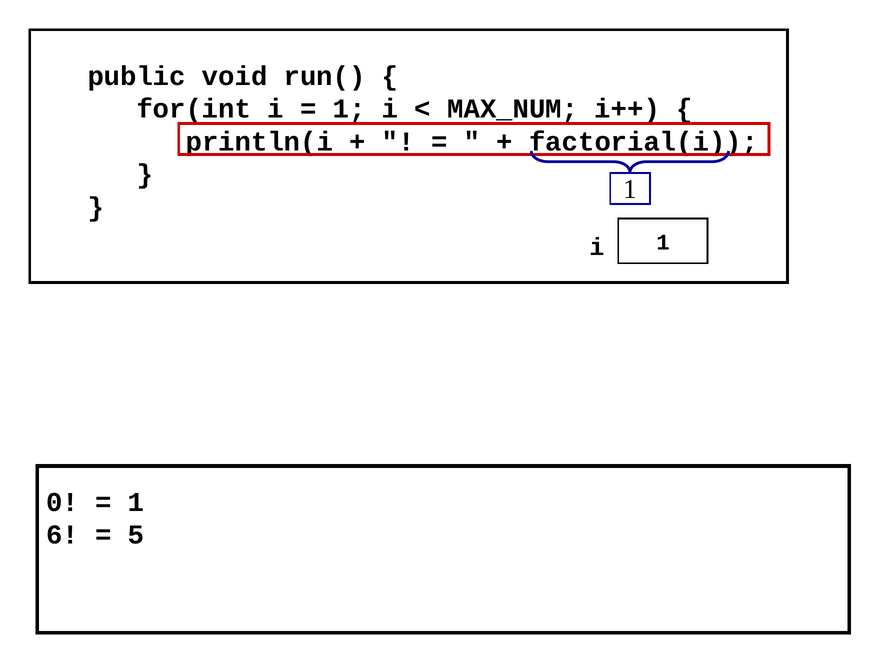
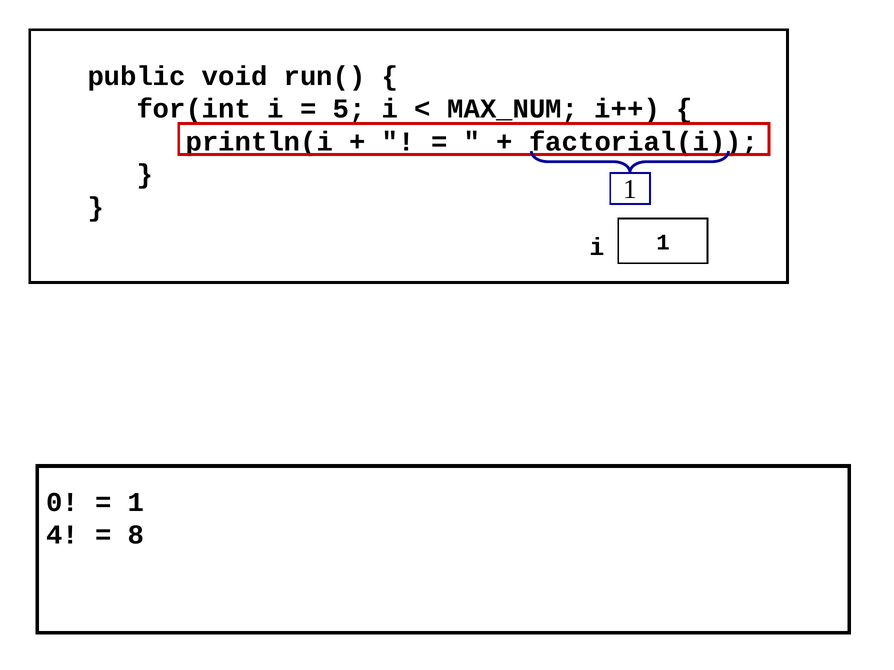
1: 1 -> 5 (349, 109)
6: 6 -> 4 (62, 535)
5: 5 -> 8 (136, 535)
